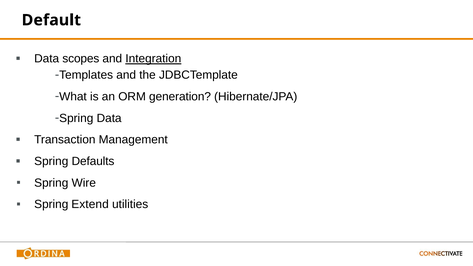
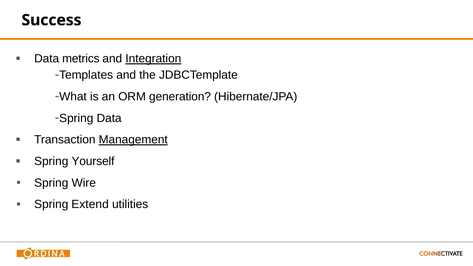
Default: Default -> Success (51, 20)
scopes: scopes -> metrics (81, 59)
Management underline: none -> present (133, 140)
Defaults: Defaults -> Yourself (93, 161)
